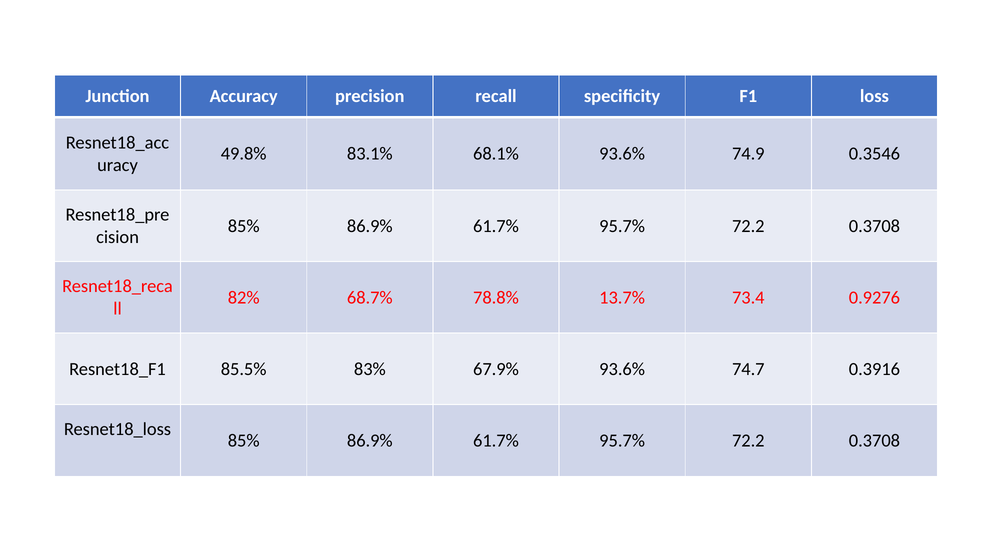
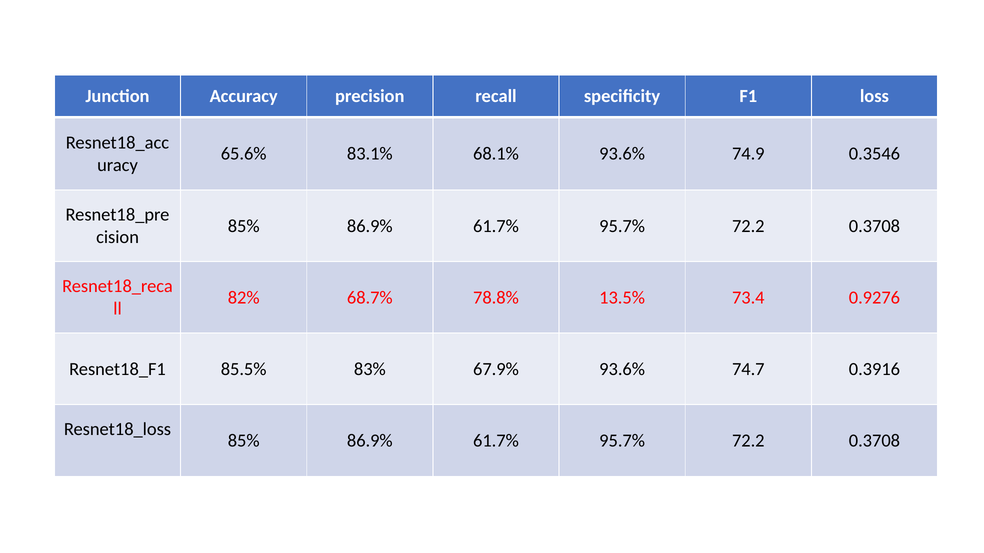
49.8%: 49.8% -> 65.6% (244, 154)
13.7%: 13.7% -> 13.5% (622, 298)
